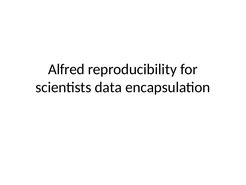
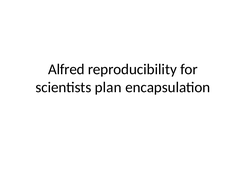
data: data -> plan (108, 87)
